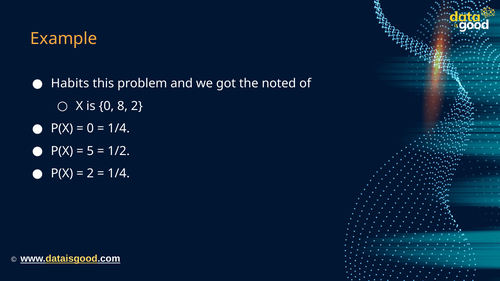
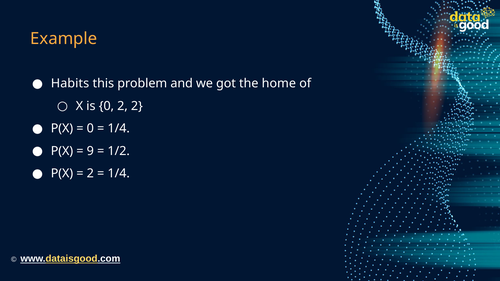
noted: noted -> home (279, 84)
0 8: 8 -> 2 (122, 106)
5: 5 -> 9 (90, 151)
